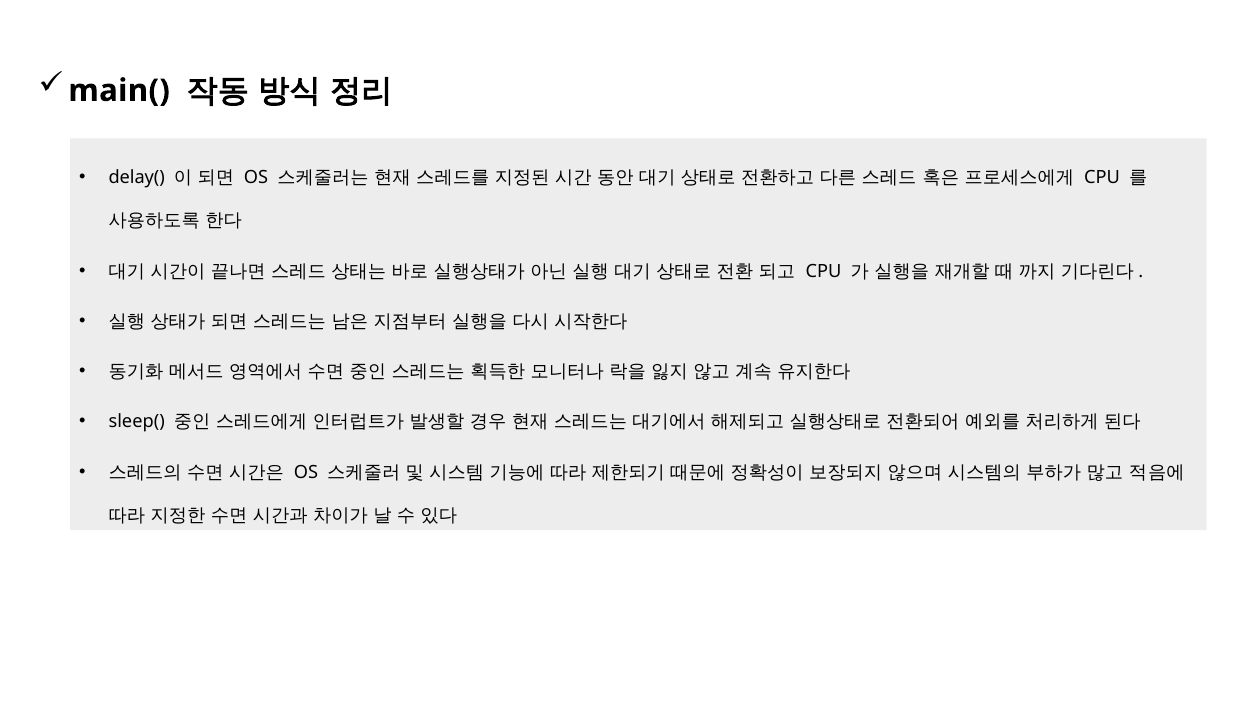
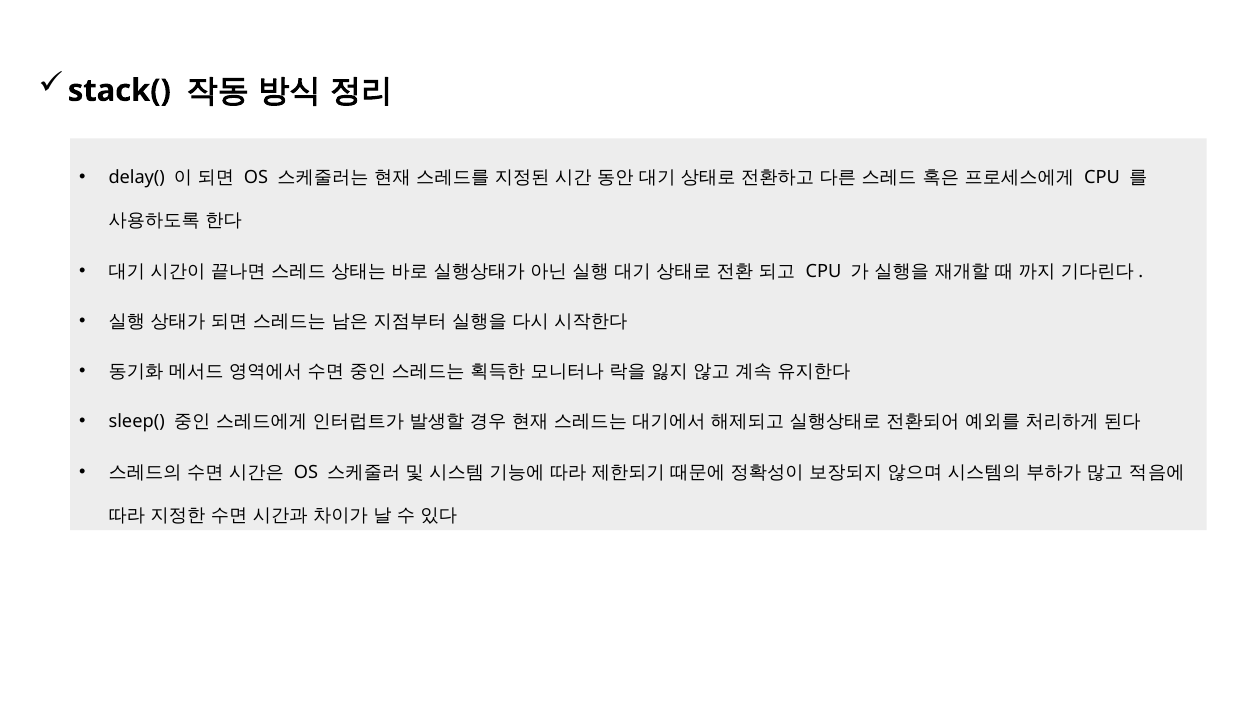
main(: main( -> stack( (119, 91)
